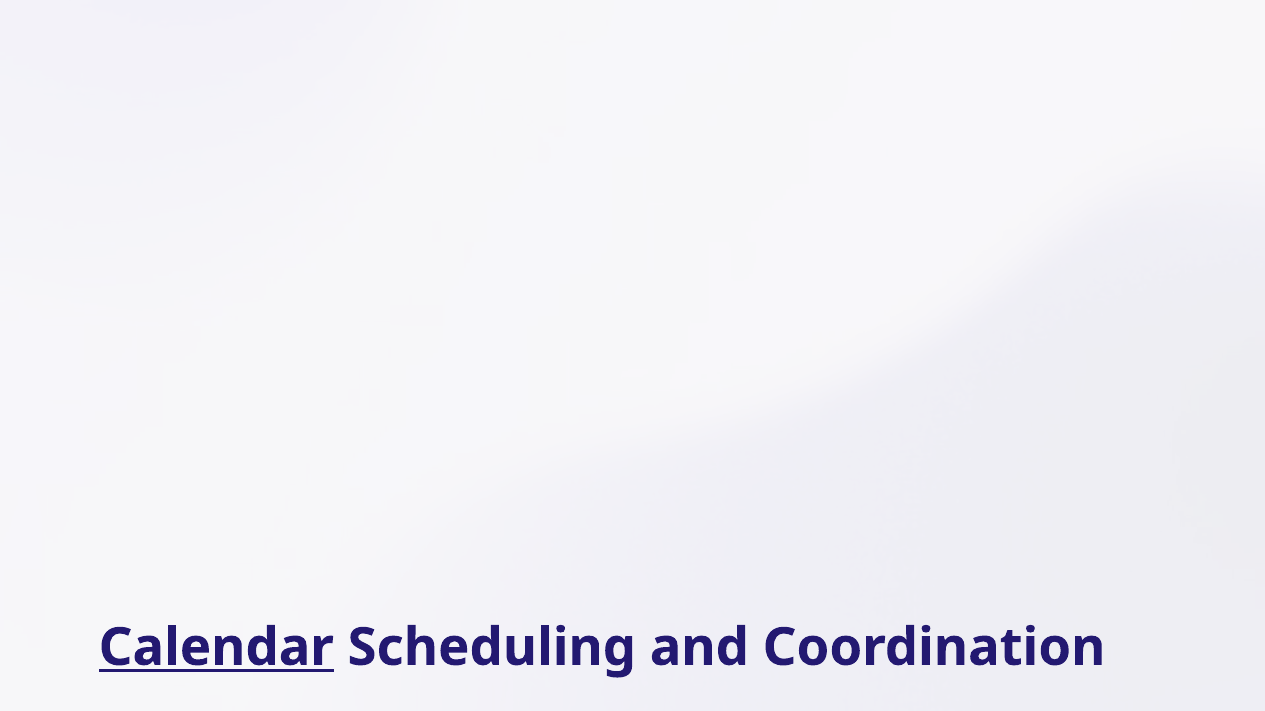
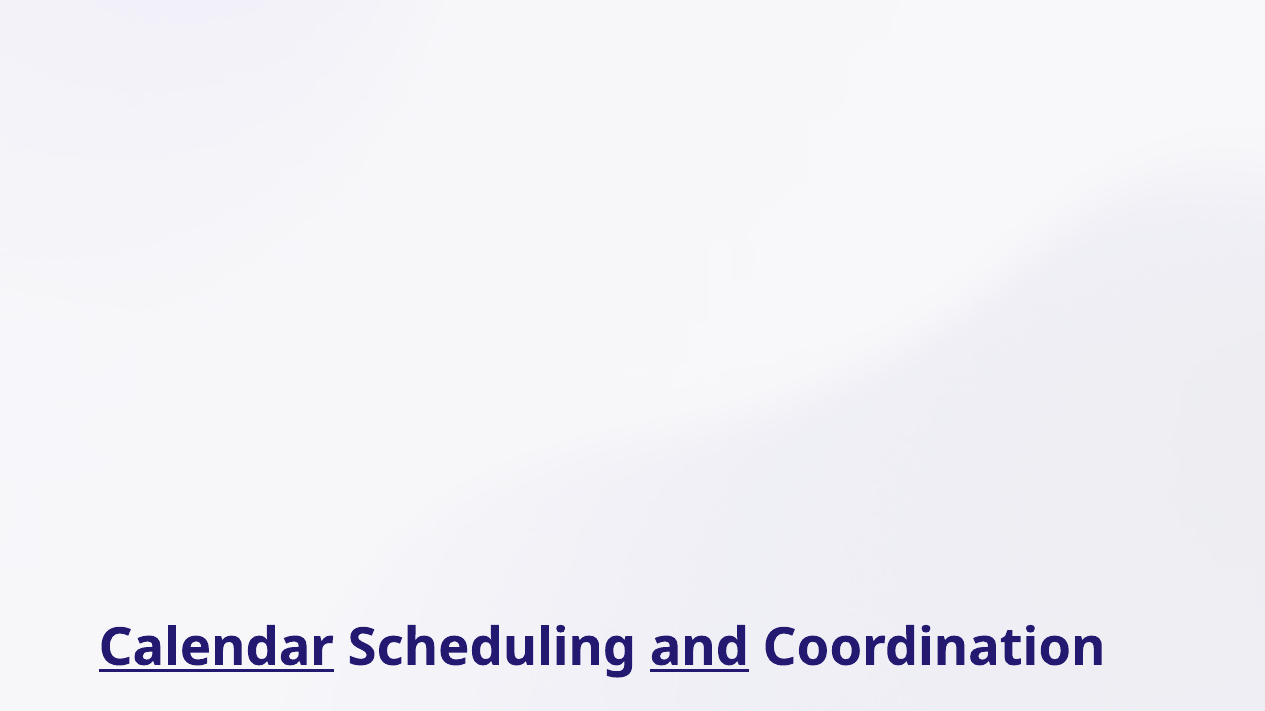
and underline: none -> present (699, 648)
